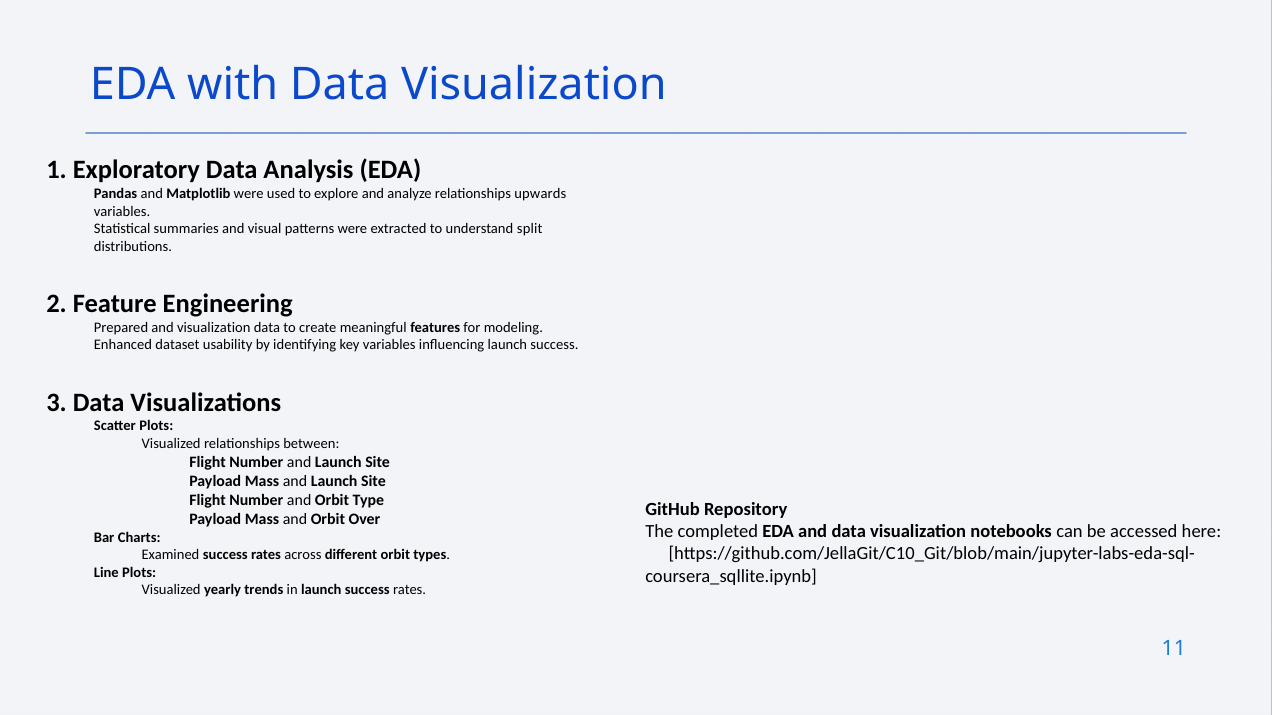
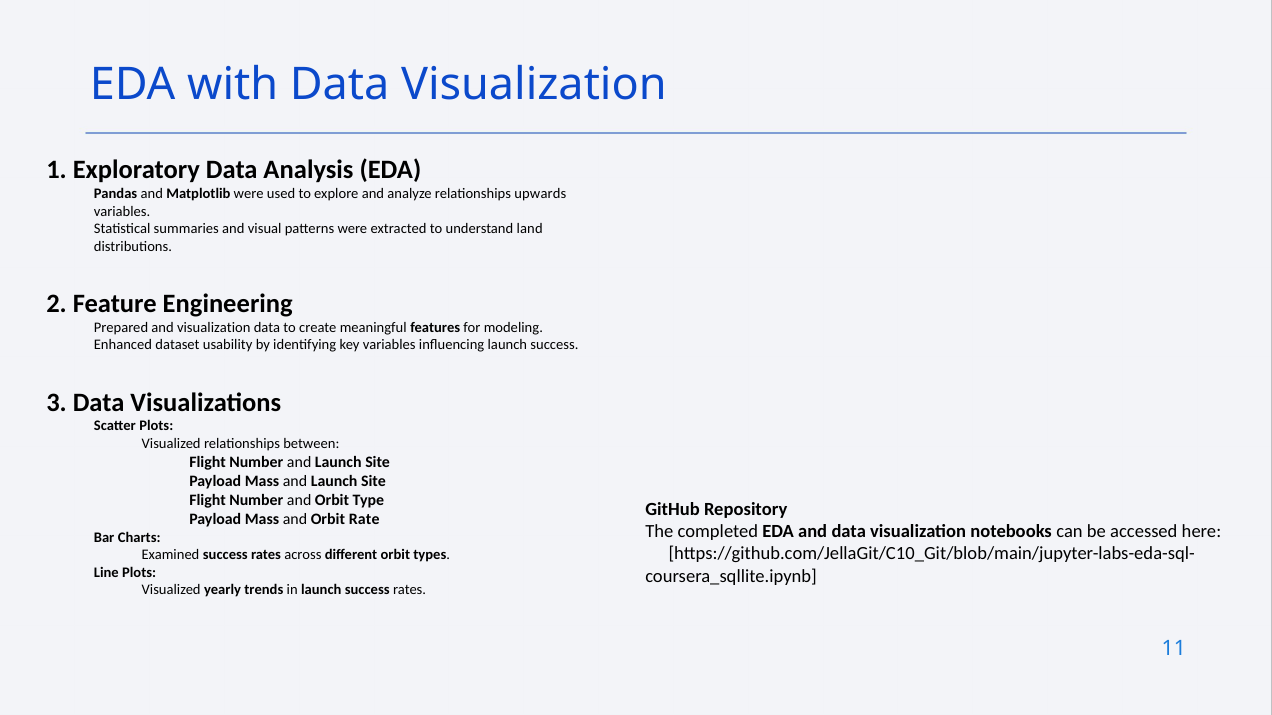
split: split -> land (530, 229)
Over: Over -> Rate (364, 520)
